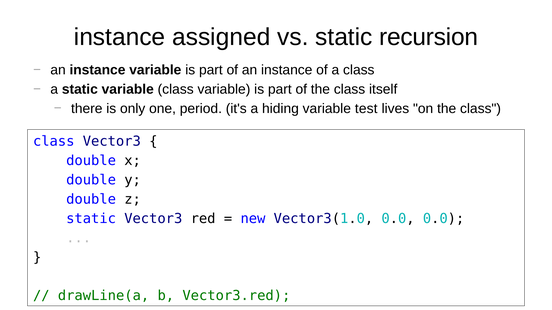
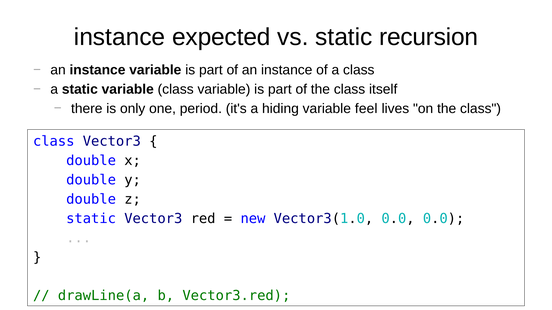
assigned: assigned -> expected (221, 37)
test: test -> feel (366, 109)
